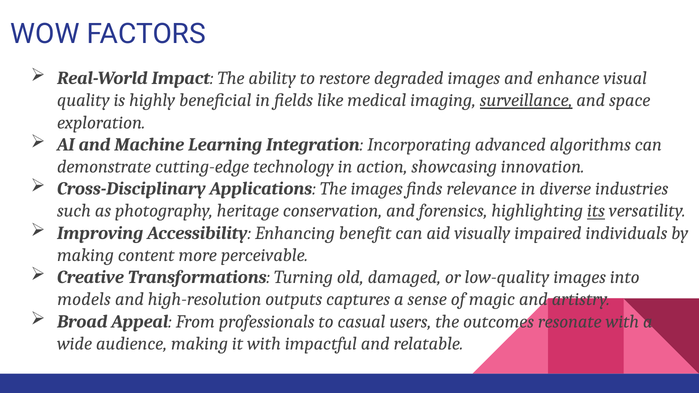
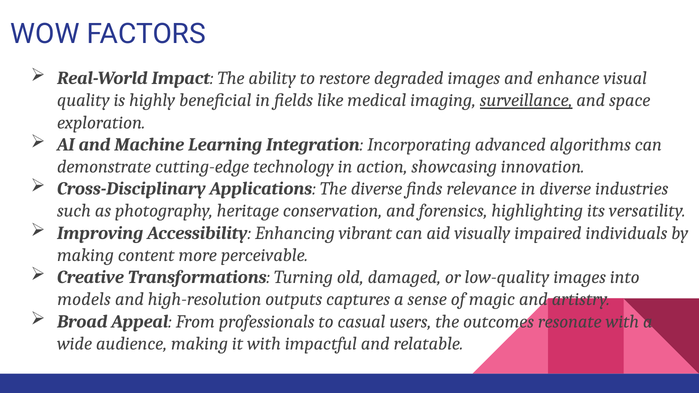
The images: images -> diverse (377, 189)
its underline: present -> none (596, 211)
benefit: benefit -> vibrant (365, 233)
